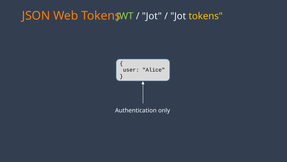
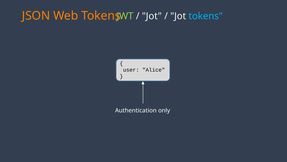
tokens colour: yellow -> light blue (206, 16)
